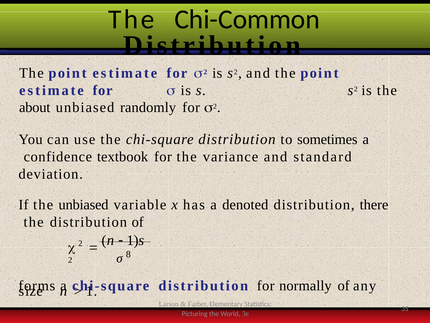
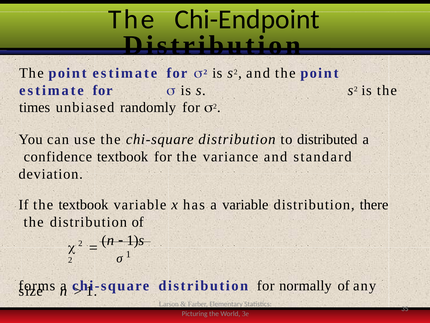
Chi-Common: Chi-Common -> Chi-Endpoint (247, 19)
about: about -> times (35, 107)
sometimes: sometimes -> distributed (327, 139)
the unbiased: unbiased -> textbook (83, 205)
a denoted: denoted -> variable (245, 205)
σ 8: 8 -> 1 (128, 254)
